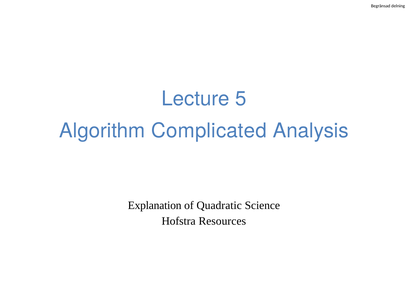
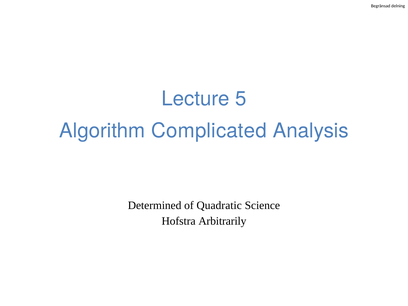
Explanation: Explanation -> Determined (155, 205)
Resources: Resources -> Arbitrarily (222, 221)
